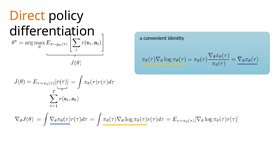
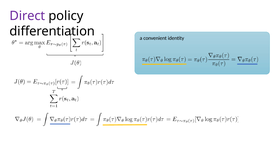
Direct colour: orange -> purple (27, 16)
